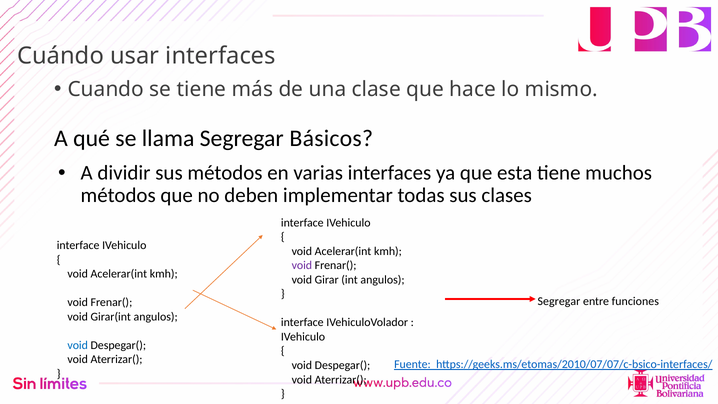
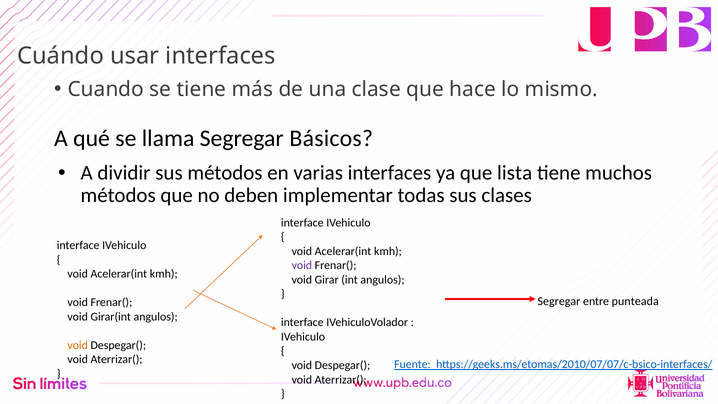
esta: esta -> lista (515, 173)
funciones: funciones -> punteada (635, 301)
void colour: blue -> orange (78, 345)
